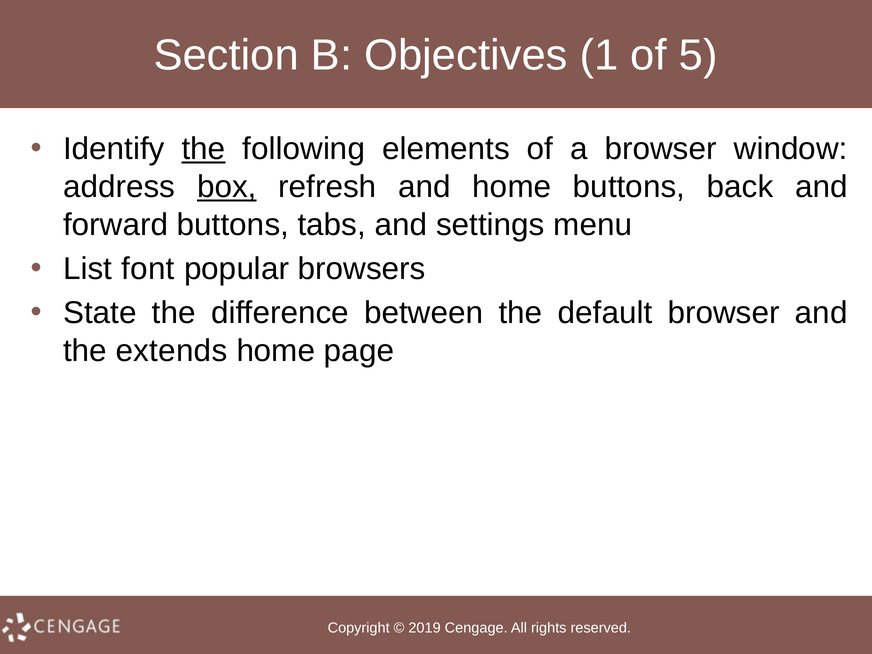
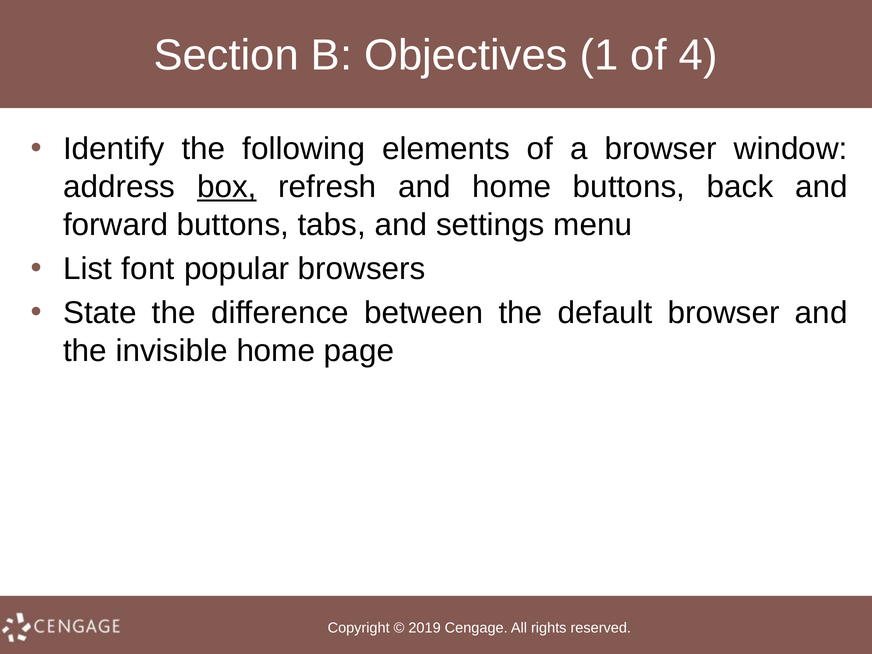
5: 5 -> 4 (698, 55)
the underline: present -> none (204, 149)
extends: extends -> invisible (172, 351)
